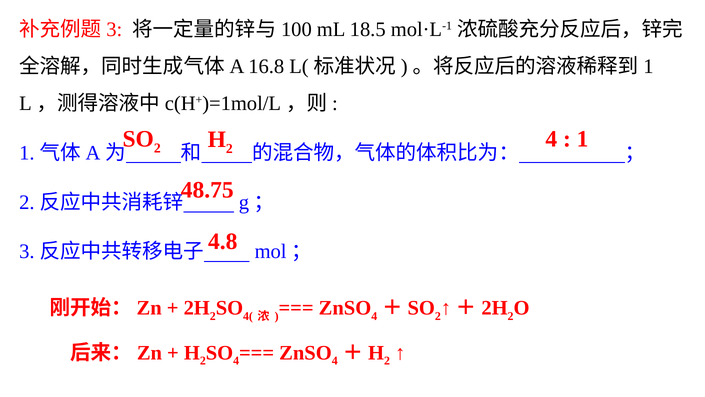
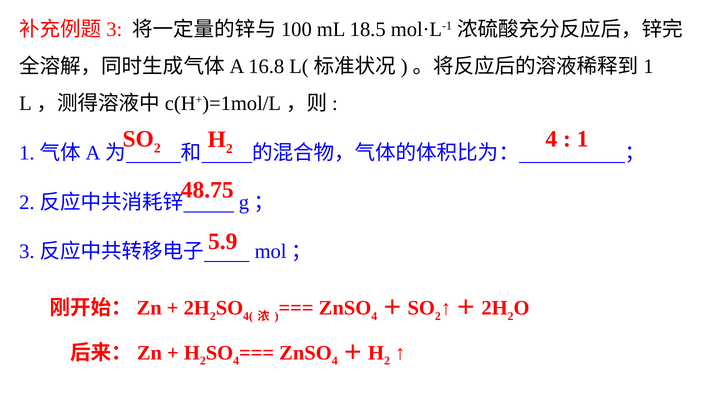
4.8: 4.8 -> 5.9 (223, 241)
